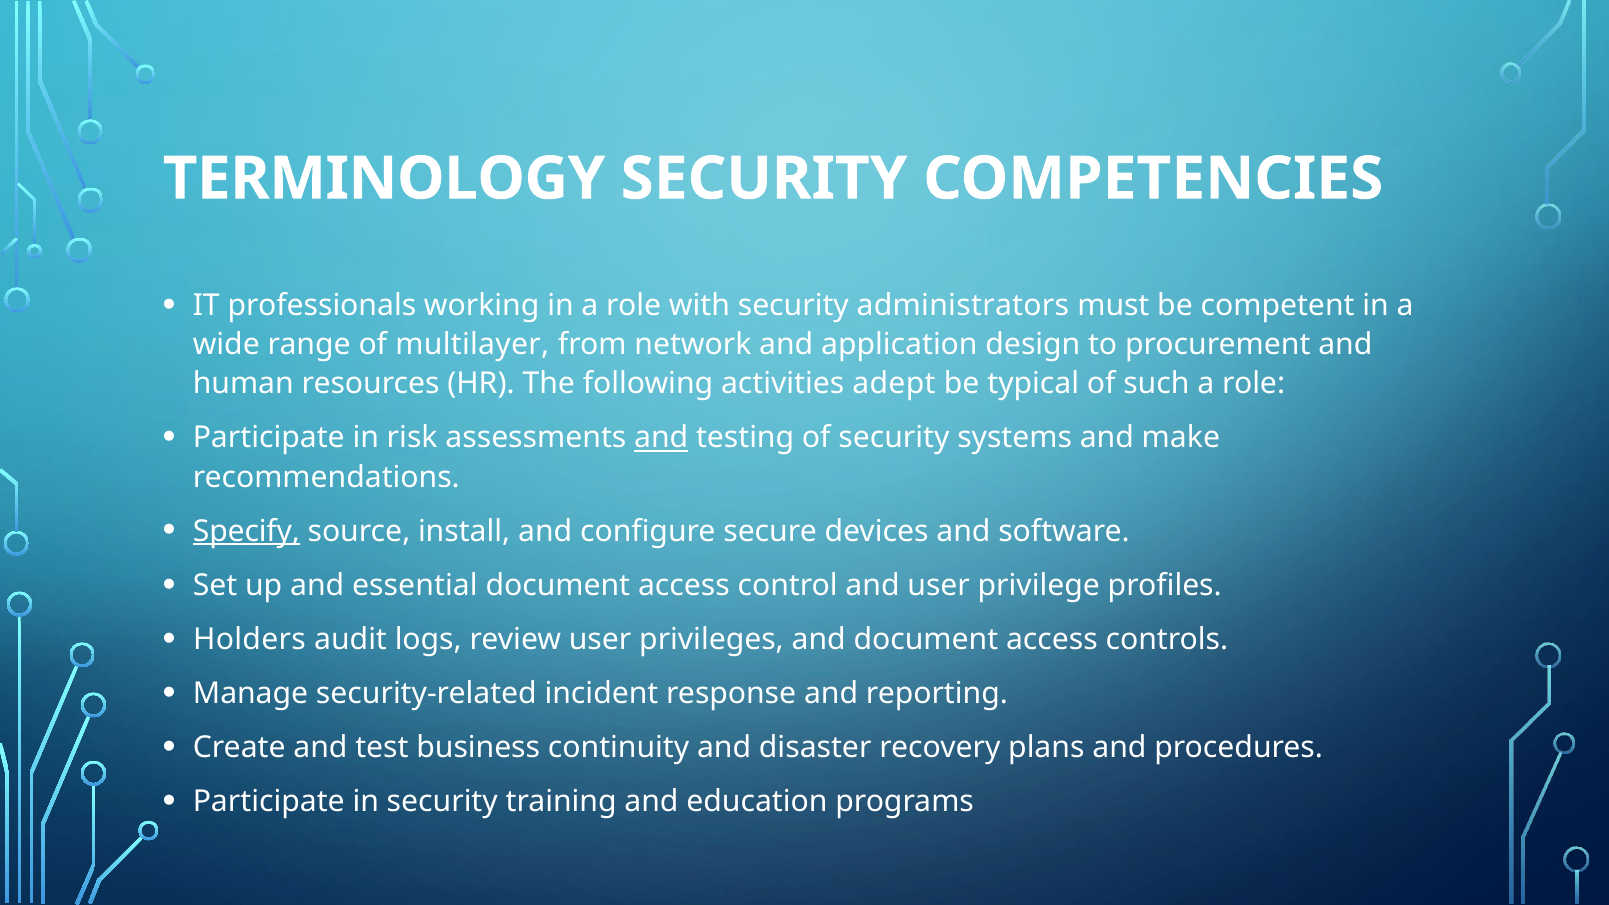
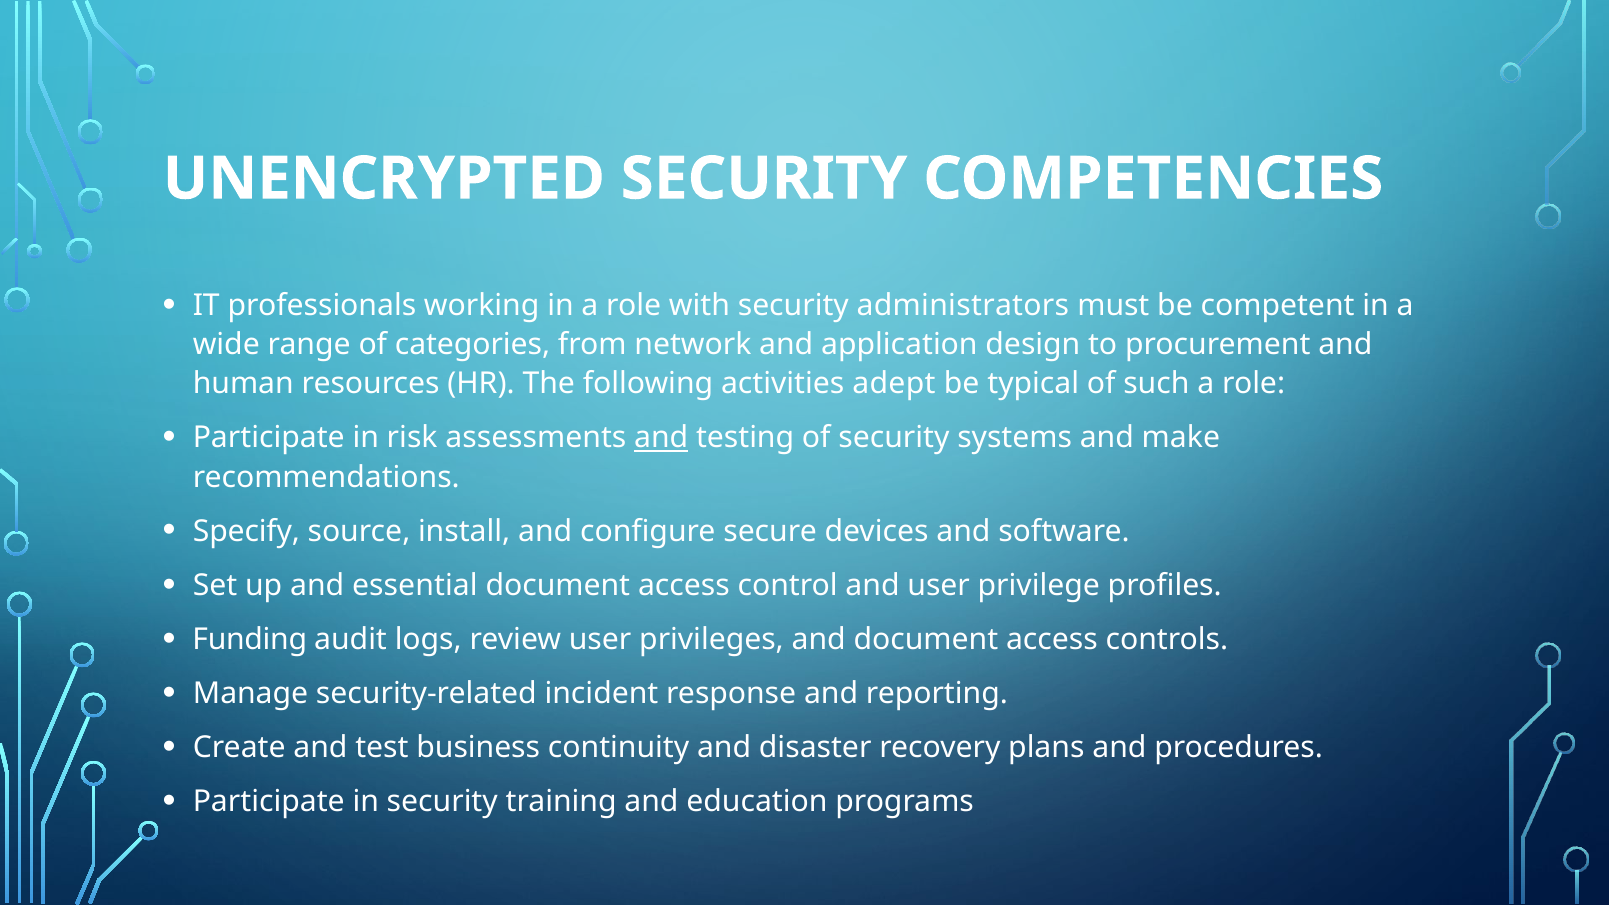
TERMINOLOGY: TERMINOLOGY -> UNENCRYPTED (384, 179)
multilayer: multilayer -> categories (472, 345)
Specify underline: present -> none (246, 531)
Holders: Holders -> Funding (250, 639)
